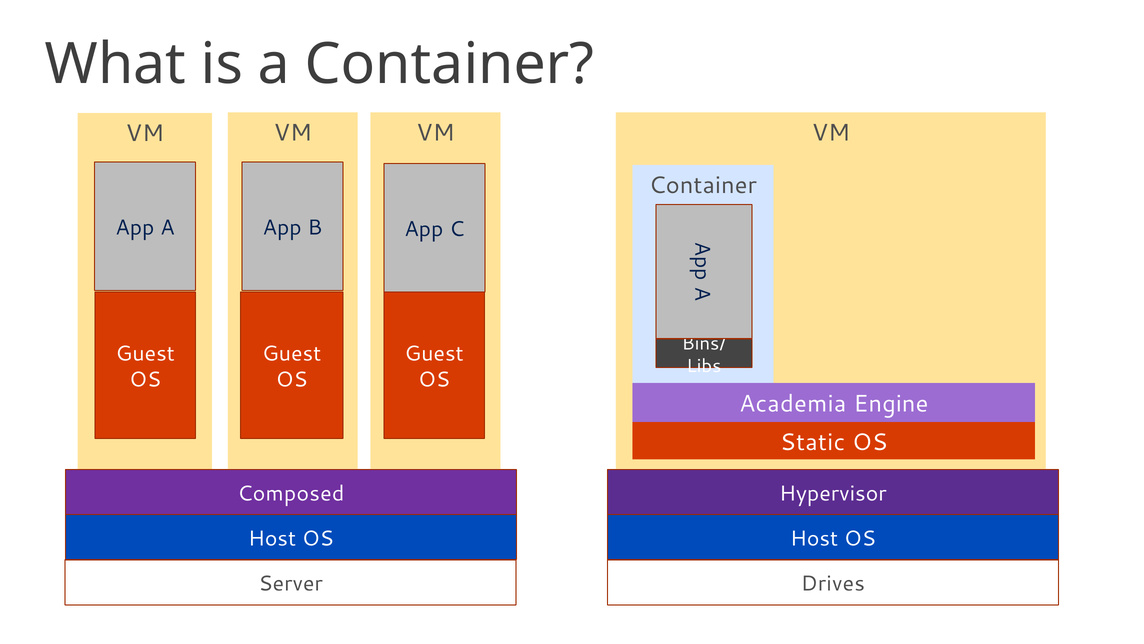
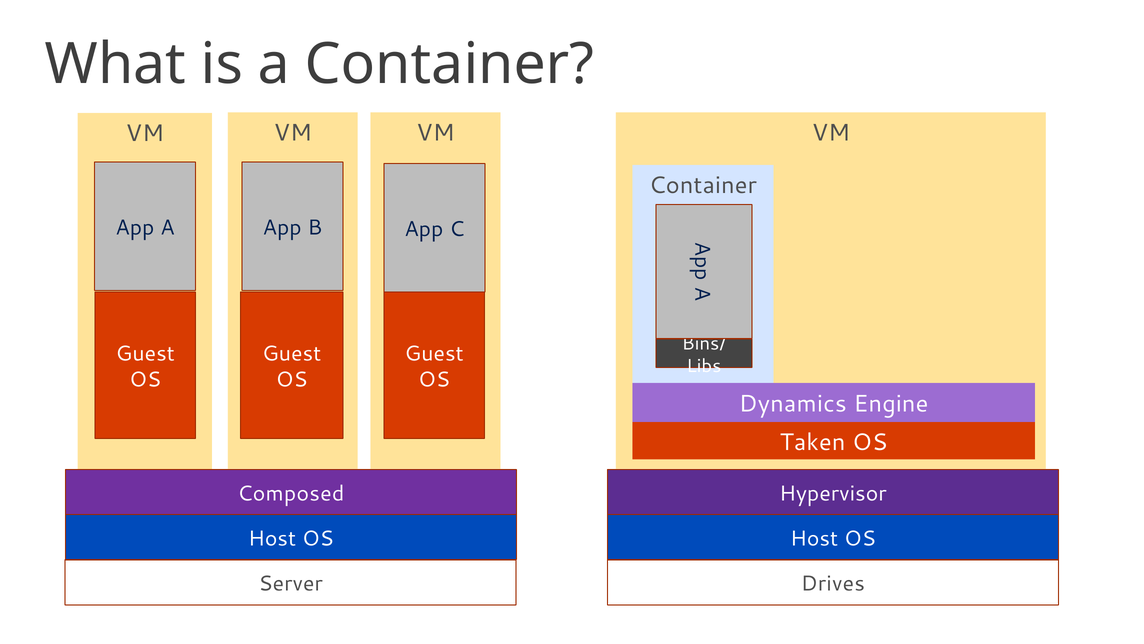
Academia: Academia -> Dynamics (793, 404)
Static: Static -> Taken (813, 442)
